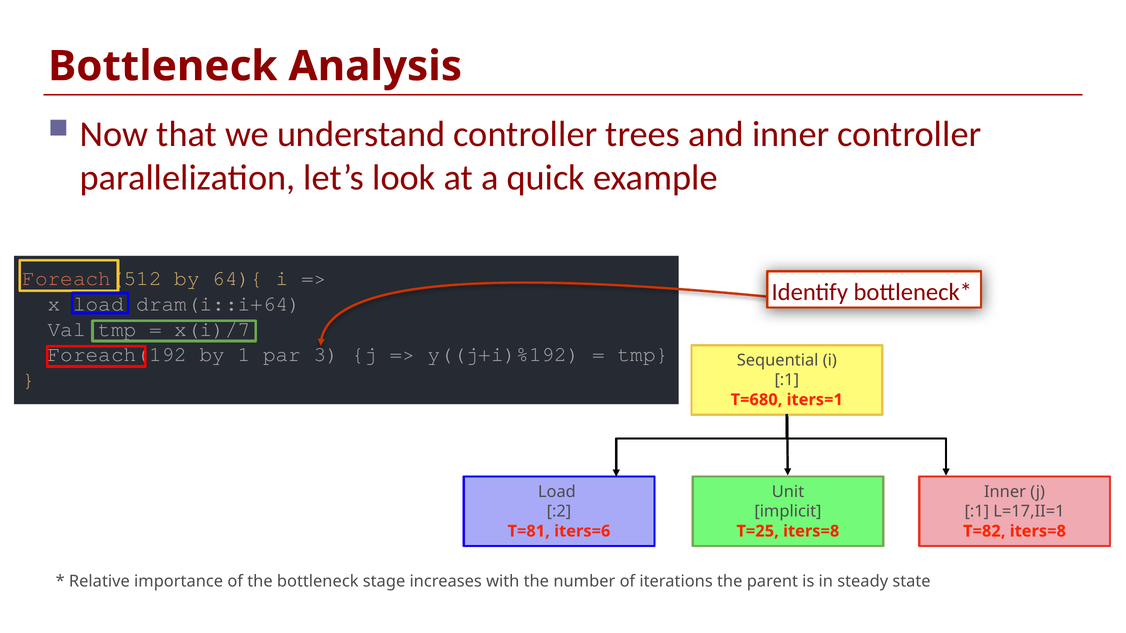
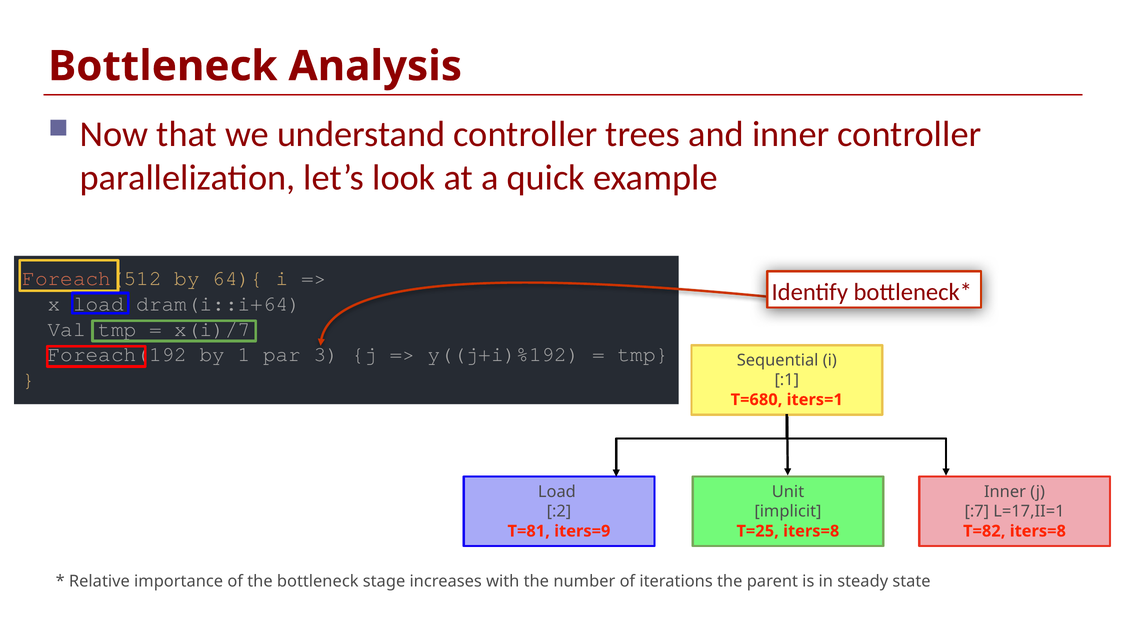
:1: :1 -> :7 (977, 512)
iters=6: iters=6 -> iters=9 (582, 531)
